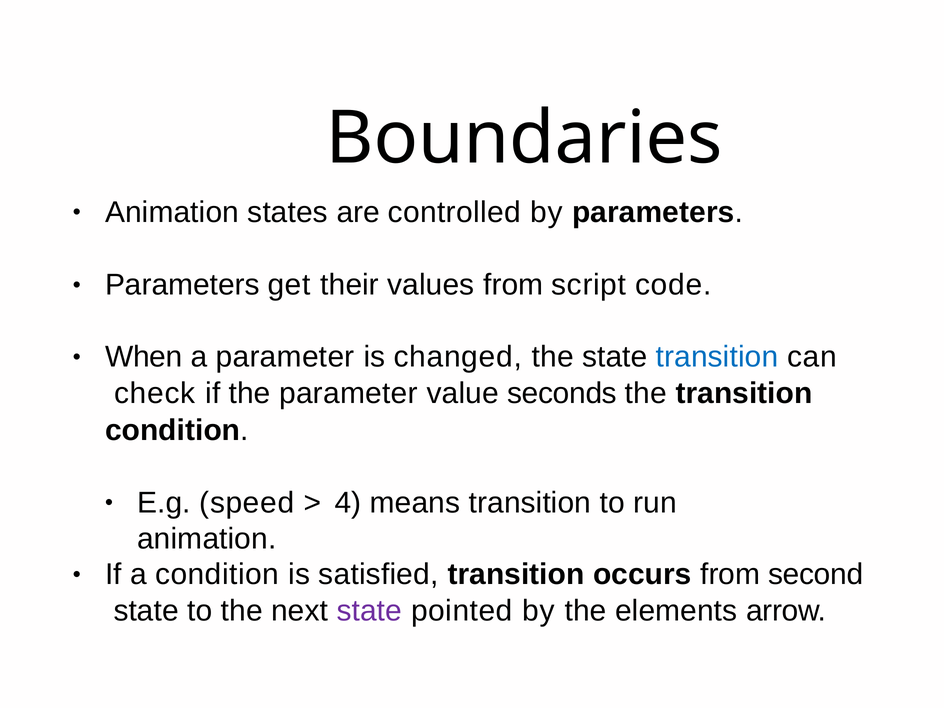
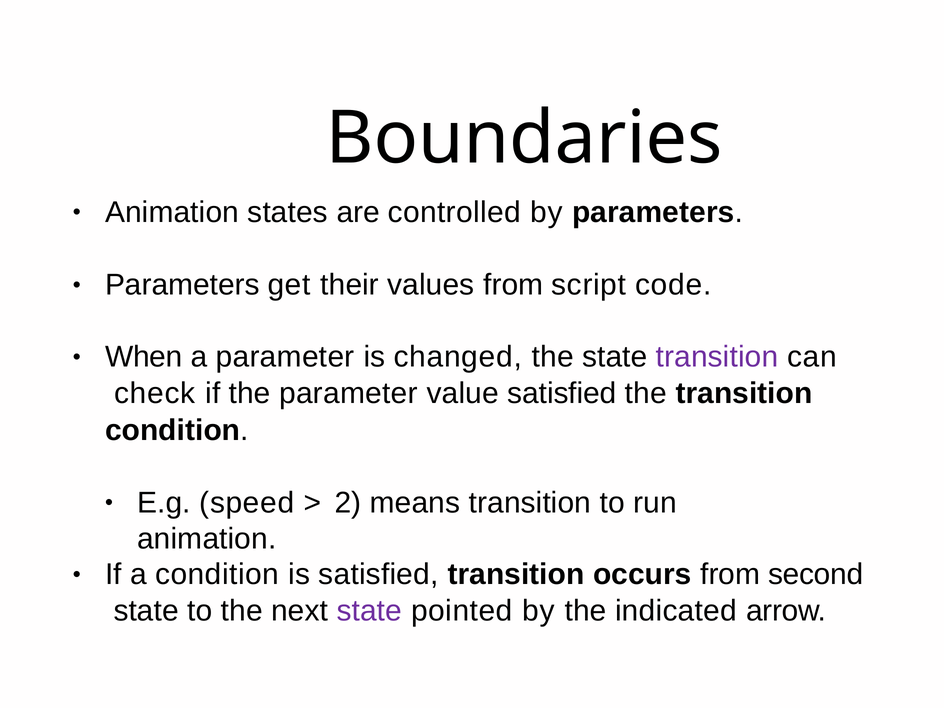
transition colour: blue -> purple (717, 357)
value seconds: seconds -> satisfied (562, 393)
4: 4 -> 2 (348, 503)
elements: elements -> indicated (676, 611)
